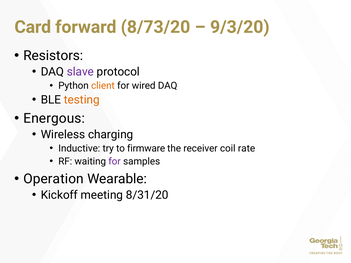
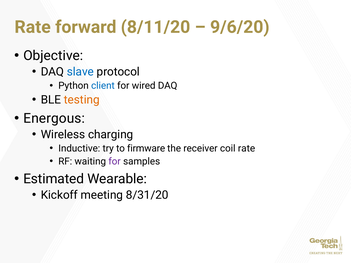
Card: Card -> Rate (33, 27)
8/73/20: 8/73/20 -> 8/11/20 (155, 27)
9/3/20: 9/3/20 -> 9/6/20 (240, 27)
Resistors: Resistors -> Objective (53, 56)
slave colour: purple -> blue (80, 72)
client colour: orange -> blue (103, 86)
Operation: Operation -> Estimated (54, 179)
